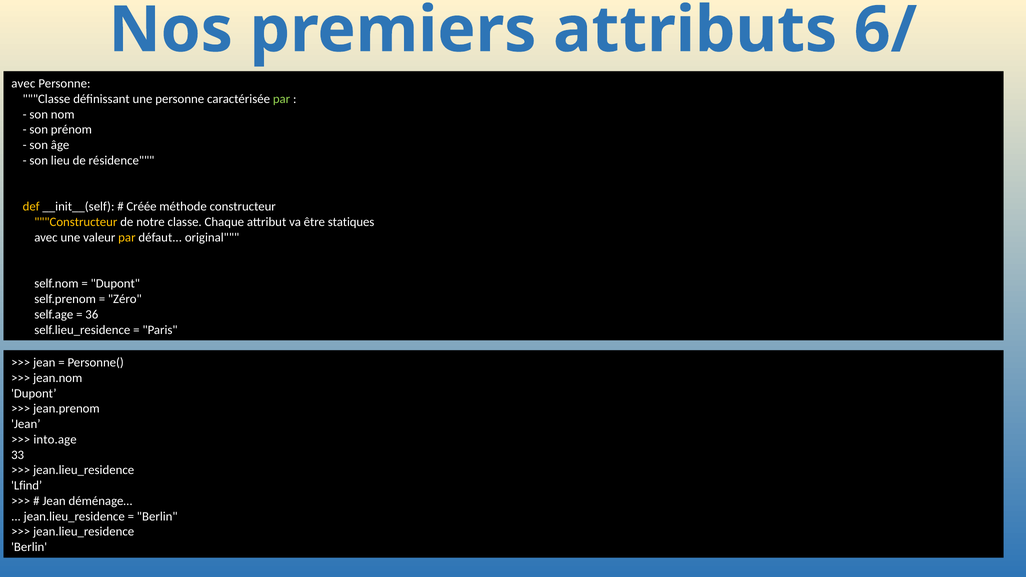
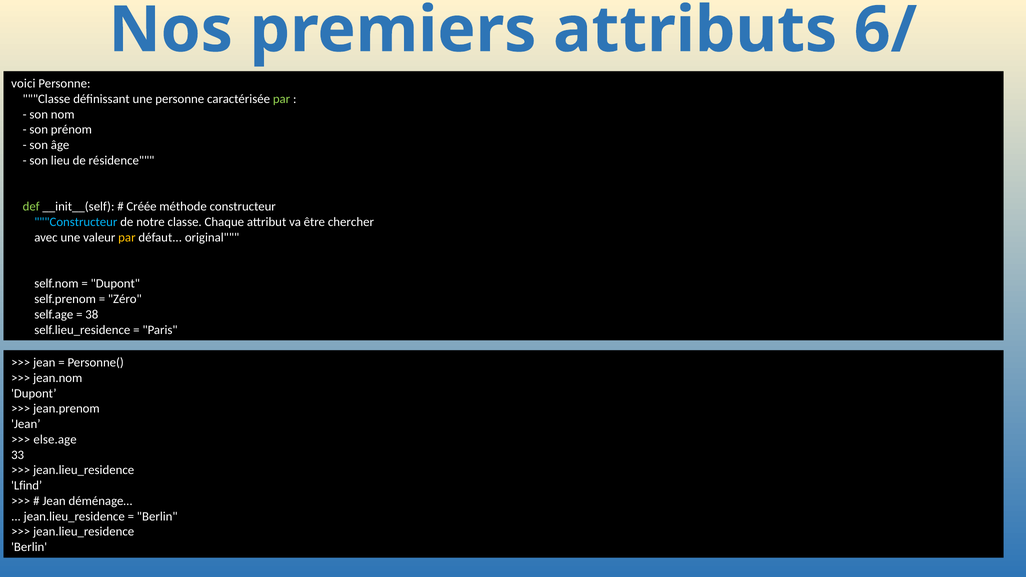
avec: avec -> voici (23, 84)
def colour: yellow -> light green (31, 207)
Constructeur colour: yellow -> light blue (76, 222)
statiques: statiques -> chercher (351, 222)
36: 36 -> 38 (92, 314)
into.age: into.age -> else.age (55, 440)
